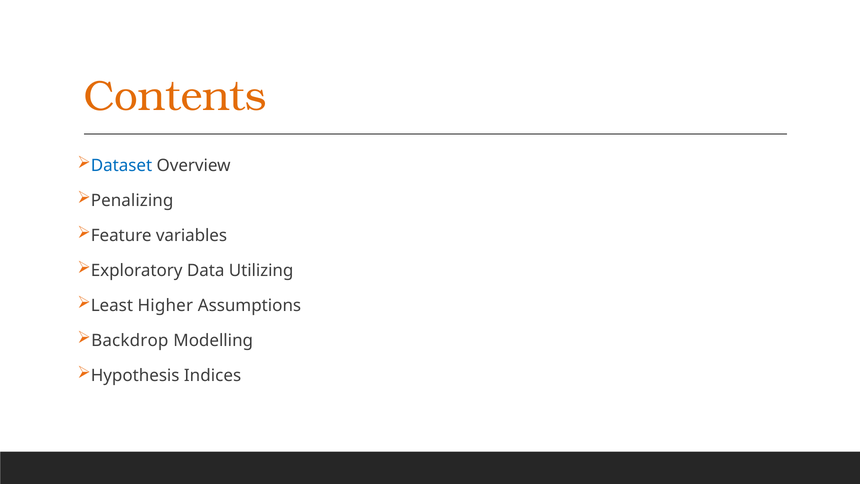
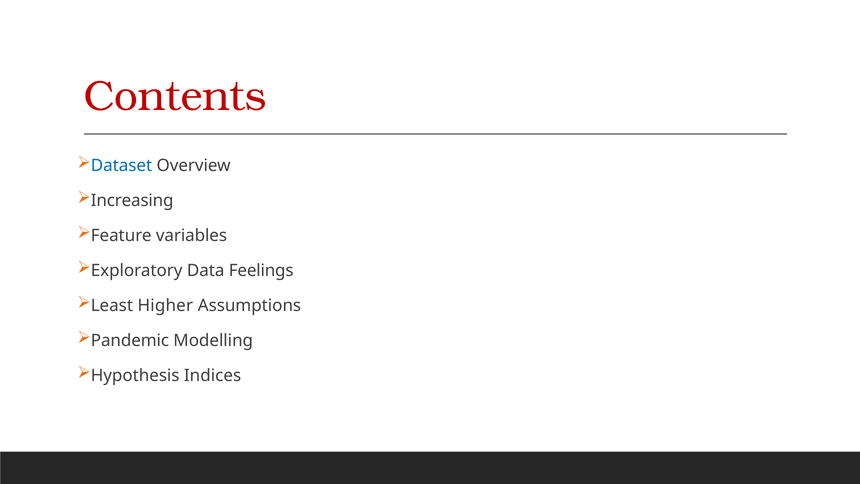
Contents colour: orange -> red (175, 96)
Penalizing: Penalizing -> Increasing (132, 200)
Utilizing: Utilizing -> Feelings (261, 270)
Backdrop: Backdrop -> Pandemic (130, 340)
